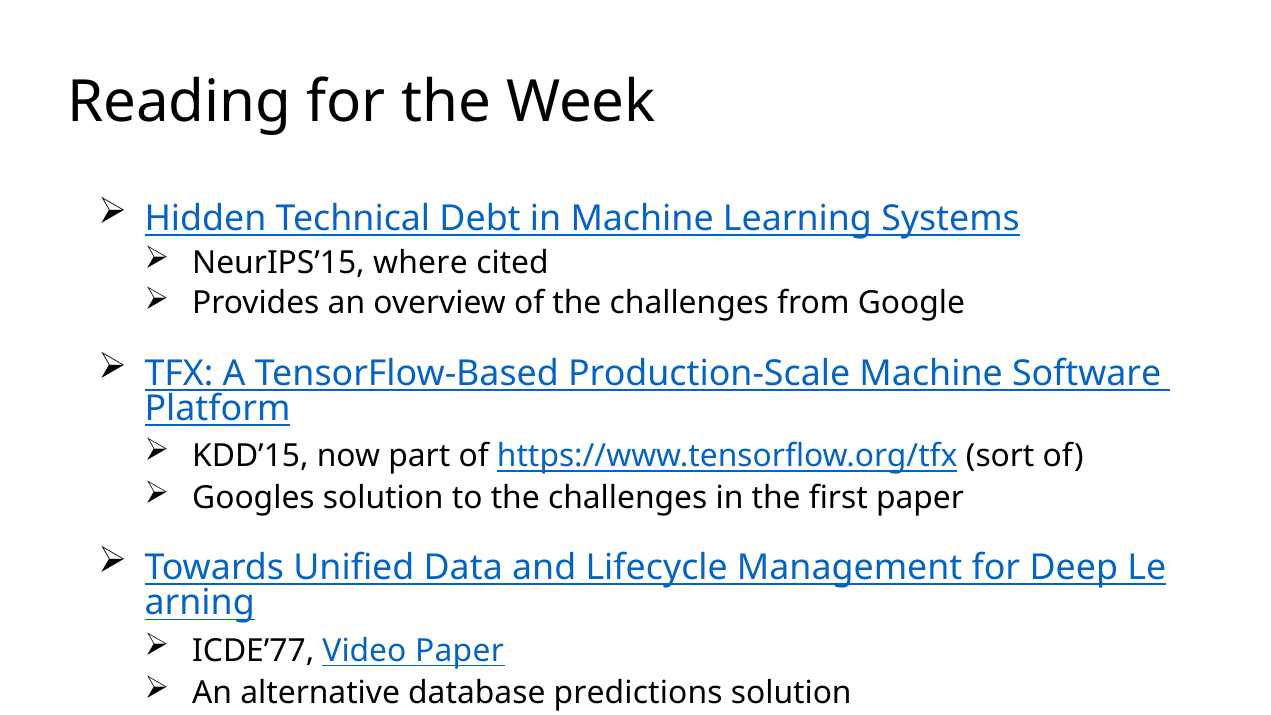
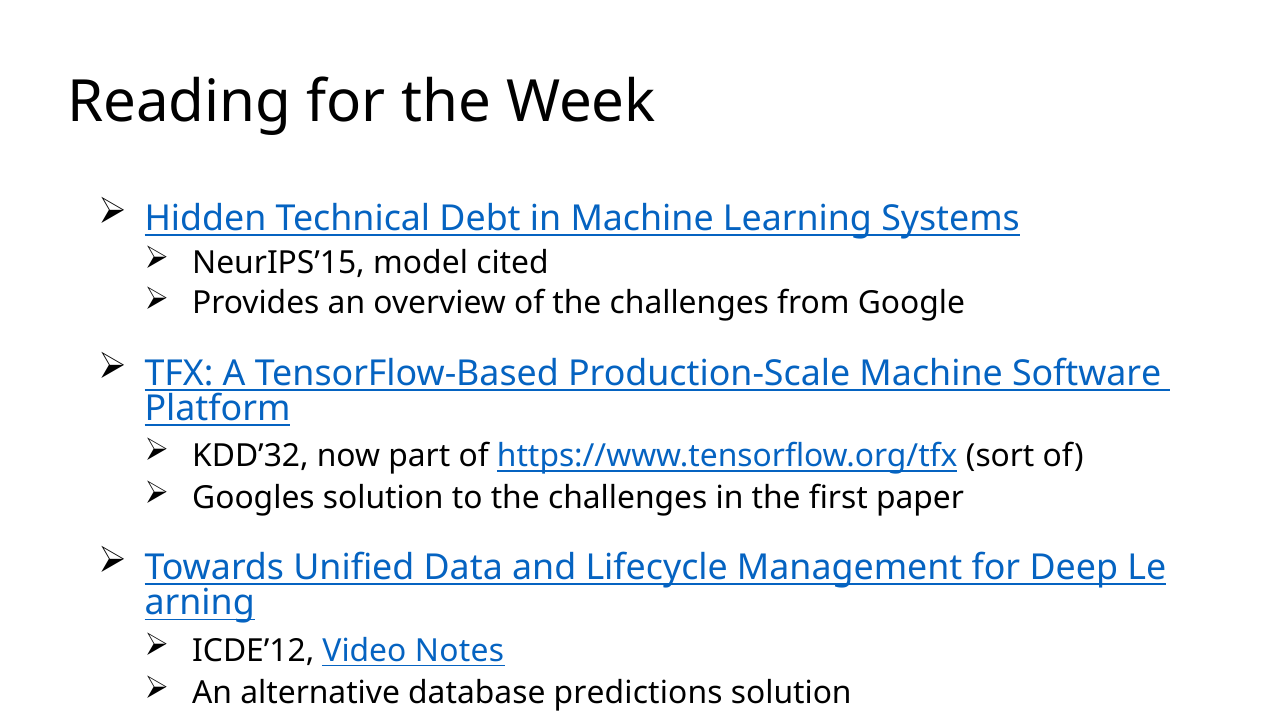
where: where -> model (421, 263)
KDD’15: KDD’15 -> KDD’32 (250, 456)
ICDE’77: ICDE’77 -> ICDE’12 (253, 651)
Video Paper: Paper -> Notes (460, 651)
